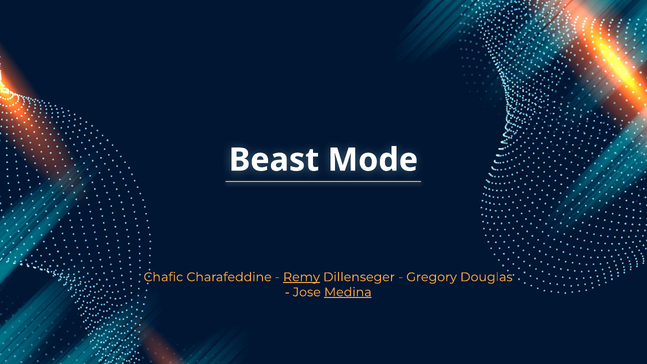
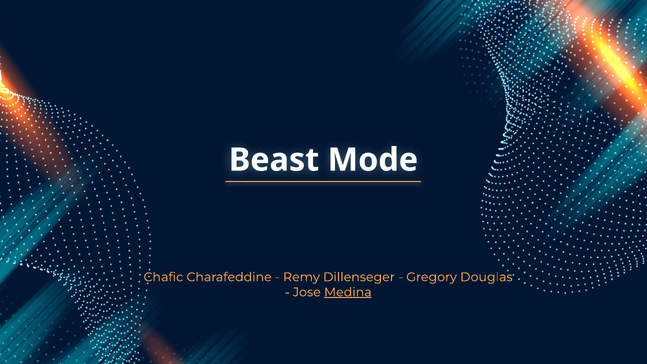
Remy underline: present -> none (301, 277)
